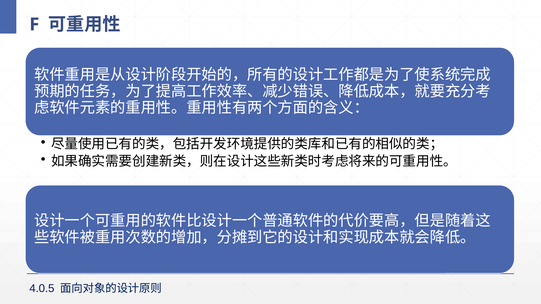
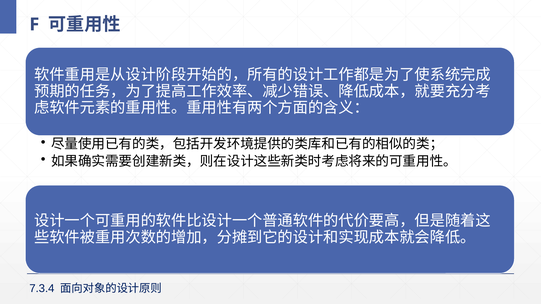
4.0.5: 4.0.5 -> 7.3.4 (42, 289)
